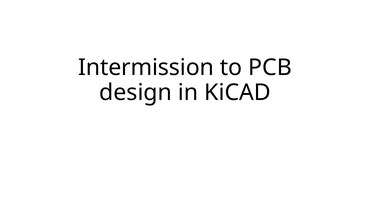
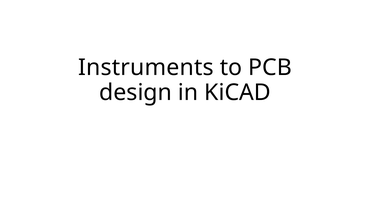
Intermission: Intermission -> Instruments (146, 68)
